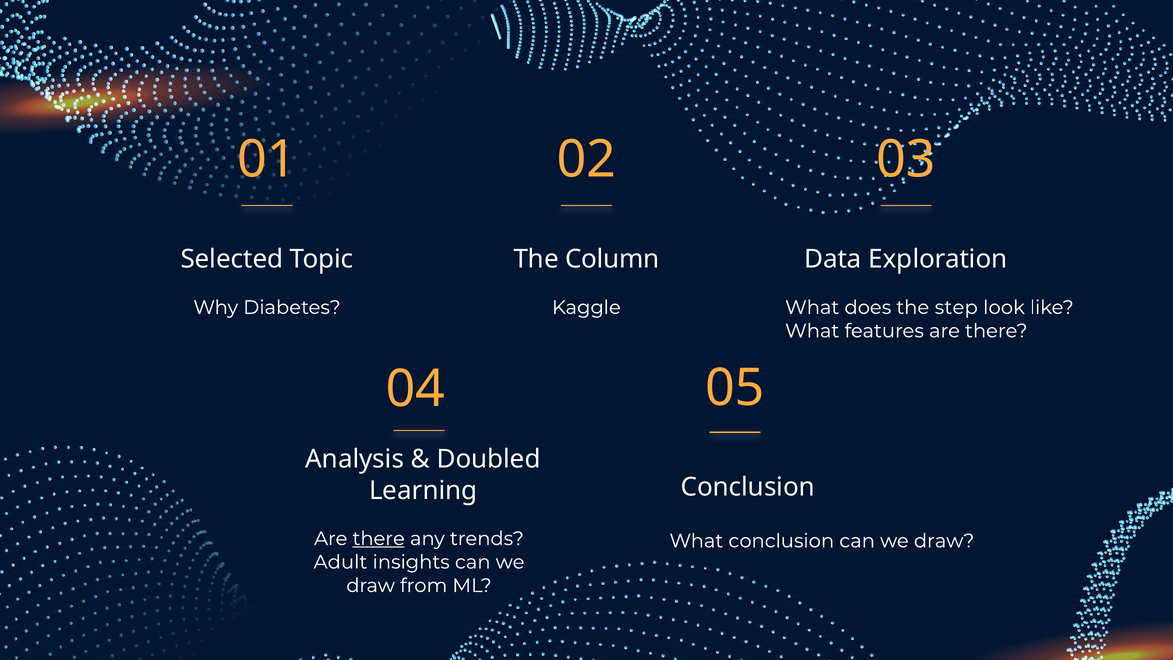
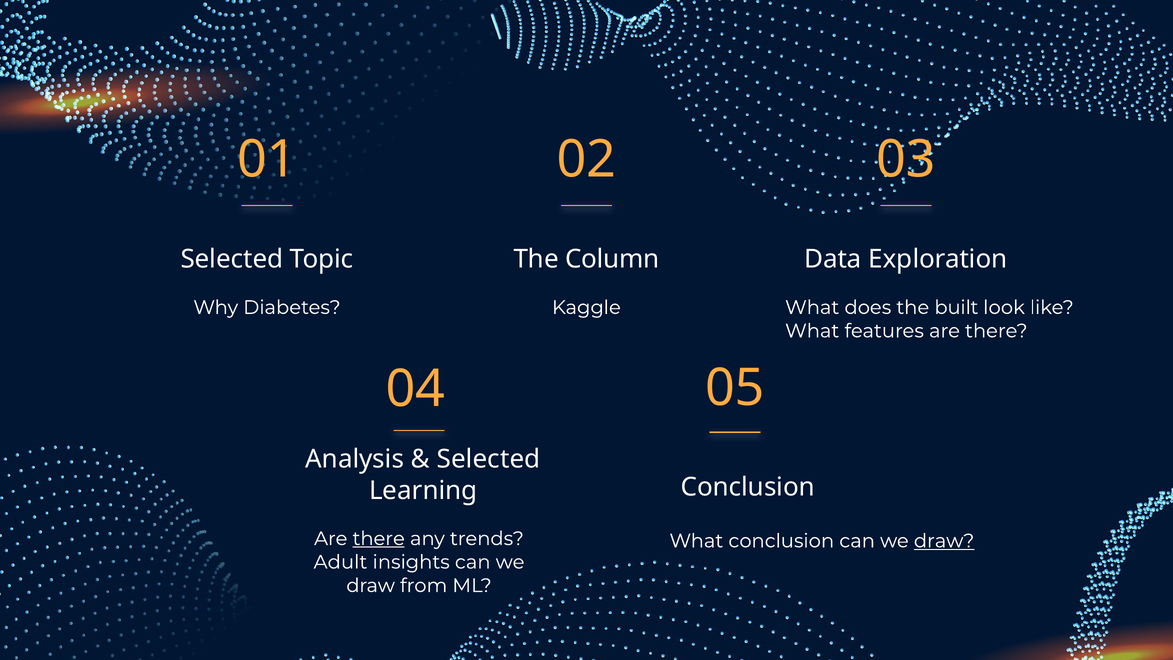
step: step -> built (956, 307)
Doubled: Doubled -> Selected (489, 459)
draw underline: none -> present (944, 541)
